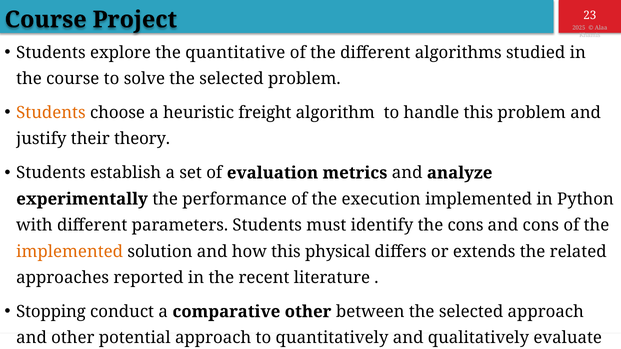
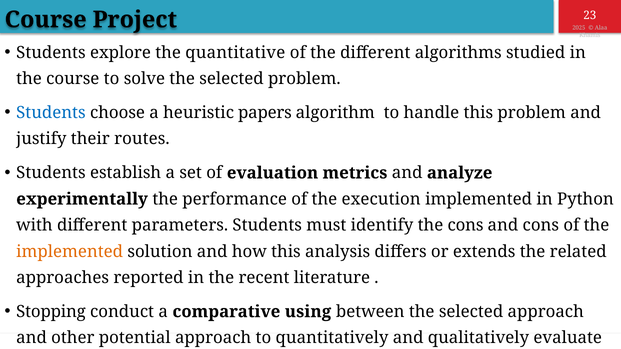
Students colour: orange -> blue (51, 113)
freight: freight -> papers (265, 113)
theory: theory -> routes (142, 139)
physical: physical -> analysis (338, 252)
comparative other: other -> using (308, 312)
